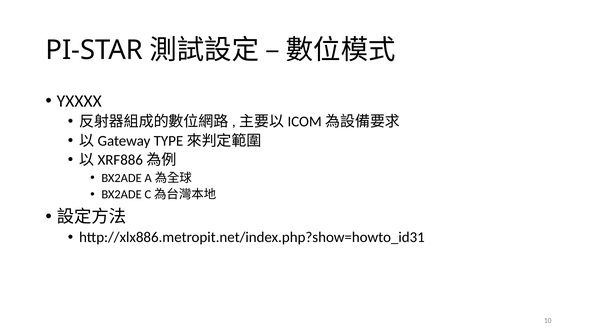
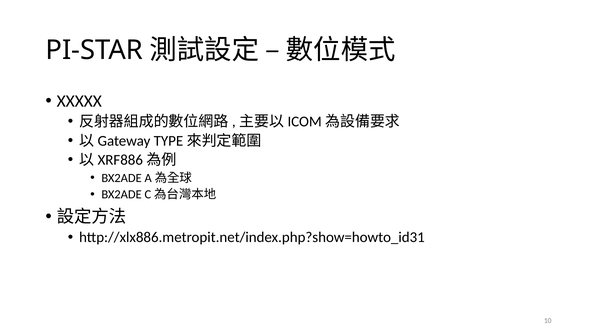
YXXXX: YXXXX -> XXXXX (79, 101)
